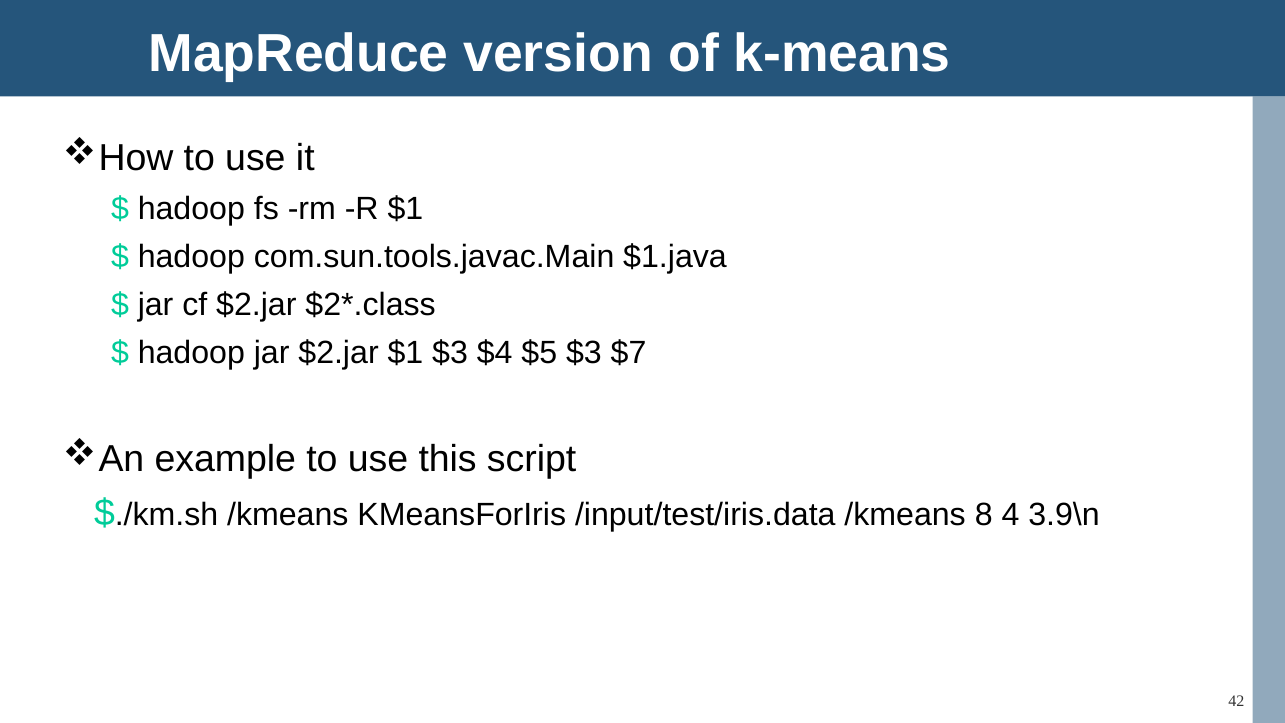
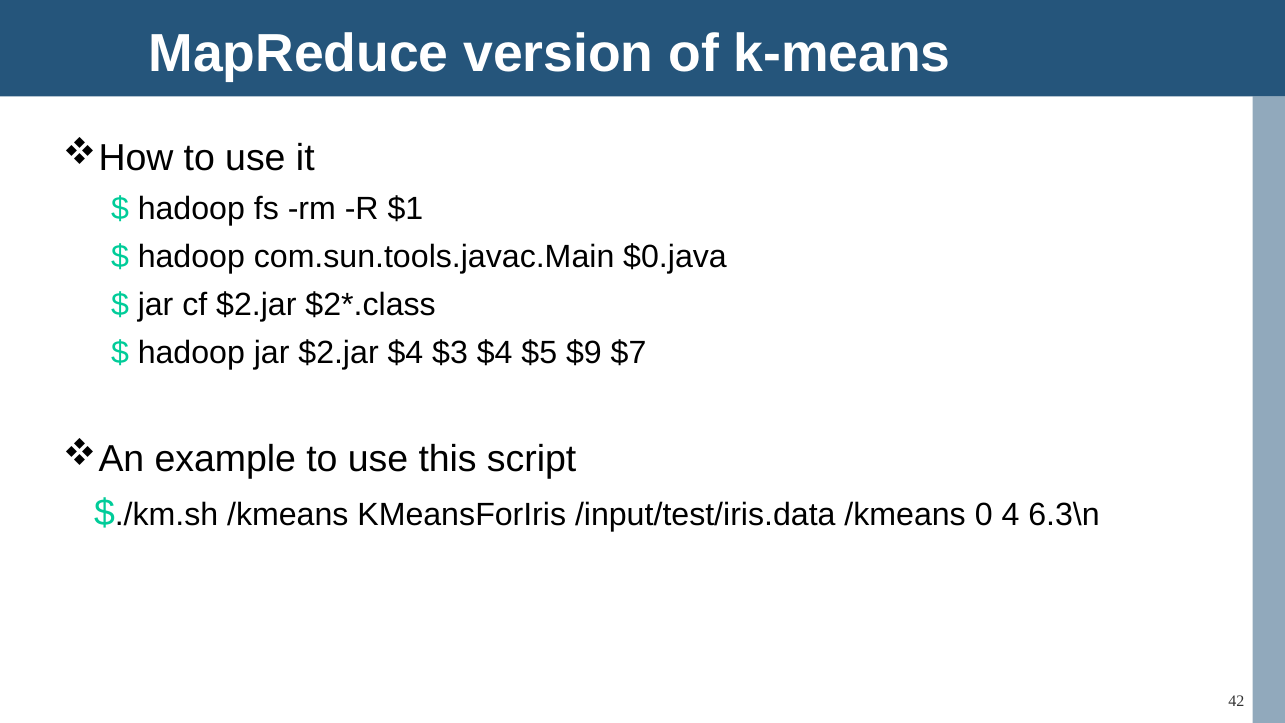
$1.java: $1.java -> $0.java (675, 257)
$2.jar $1: $1 -> $4 (405, 353)
$5 $3: $3 -> $9 (584, 353)
8: 8 -> 0 (984, 515)
3.9\n: 3.9\n -> 6.3\n (1064, 515)
